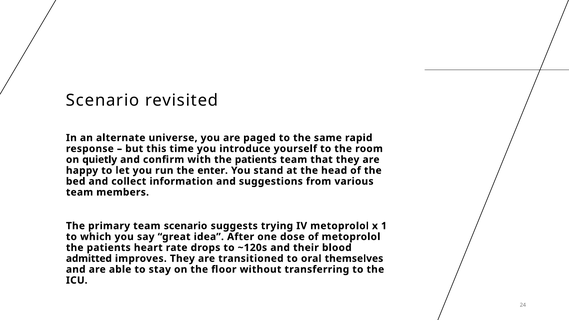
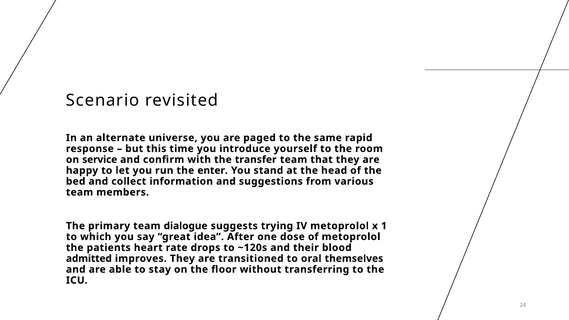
quietly: quietly -> service (100, 160)
with the patients: patients -> transfer (256, 160)
team scenario: scenario -> dialogue (186, 226)
